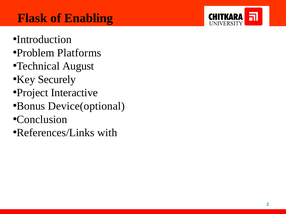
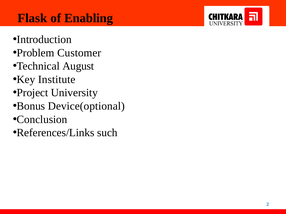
Platforms: Platforms -> Customer (79, 53)
Securely: Securely -> Institute (57, 80)
Interactive: Interactive -> University (74, 93)
with: with -> such (107, 133)
